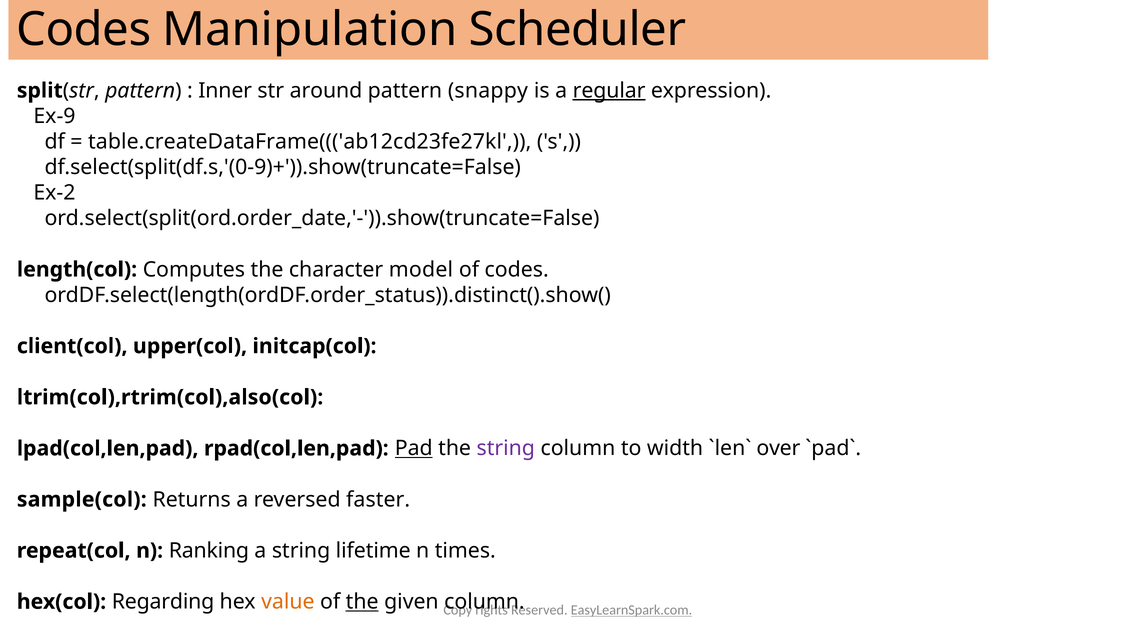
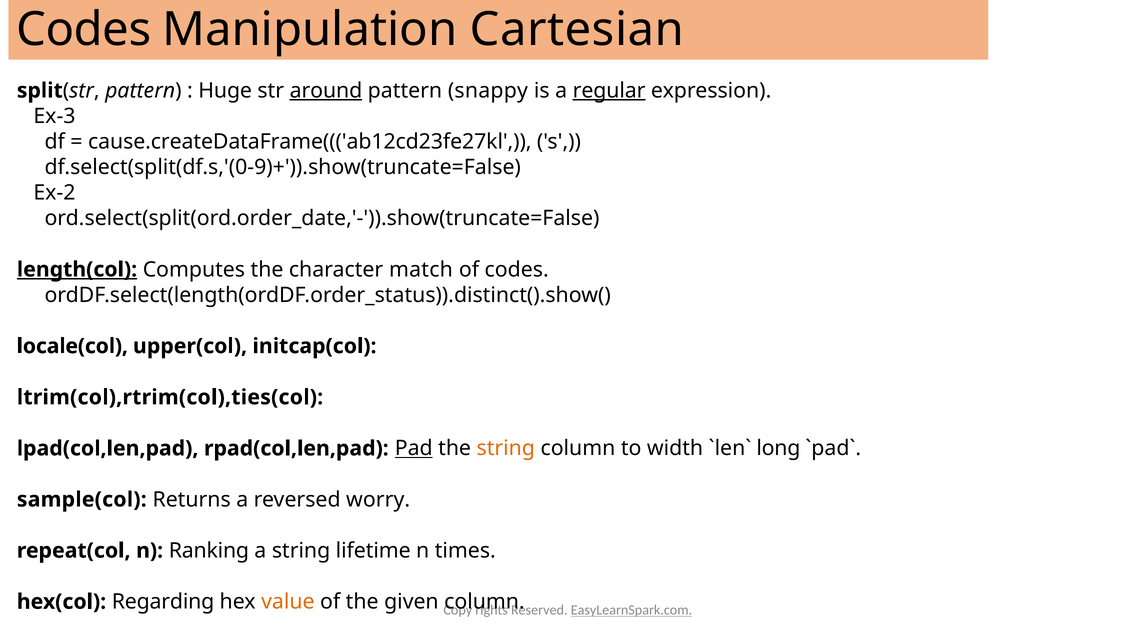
Scheduler: Scheduler -> Cartesian (577, 30)
Inner: Inner -> Huge (225, 91)
around underline: none -> present (326, 91)
Ex-9: Ex-9 -> Ex-3 (54, 116)
table.createDataFrame((('ab12cd23fe27kl: table.createDataFrame((('ab12cd23fe27kl -> cause.createDataFrame((('ab12cd23fe27kl (310, 142)
length(col underline: none -> present (77, 269)
model: model -> match (421, 269)
client(col: client(col -> locale(col (72, 346)
ltrim(col),rtrim(col),also(col: ltrim(col),rtrim(col),also(col -> ltrim(col),rtrim(col),ties(col (170, 397)
string colour: purple -> orange (506, 448)
over: over -> long (778, 448)
faster: faster -> worry (378, 500)
the underline: present -> none (362, 602)
